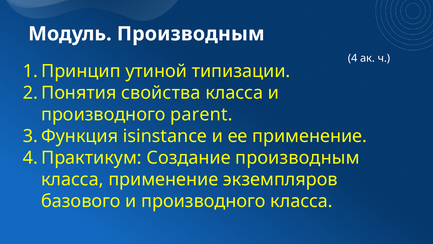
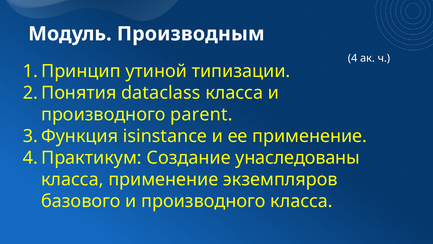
свойства: свойства -> dataclass (161, 93)
Создание производным: производным -> унаследованы (298, 158)
